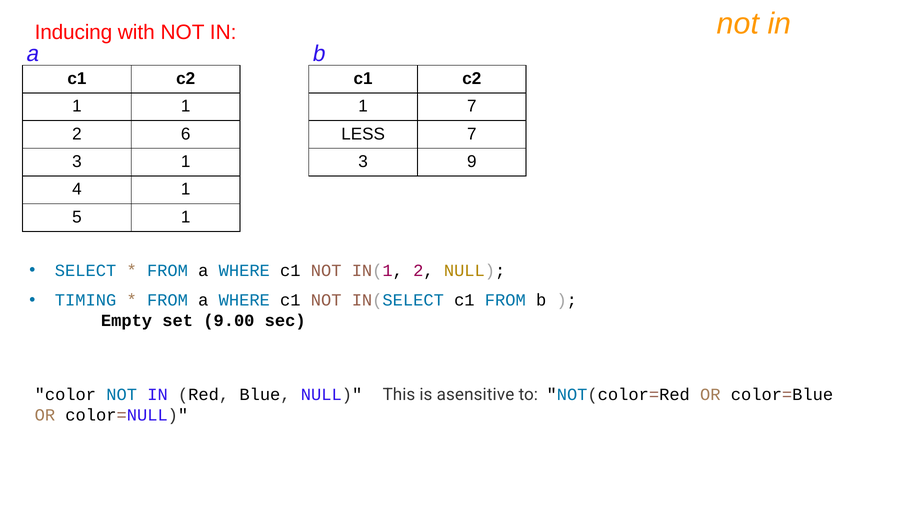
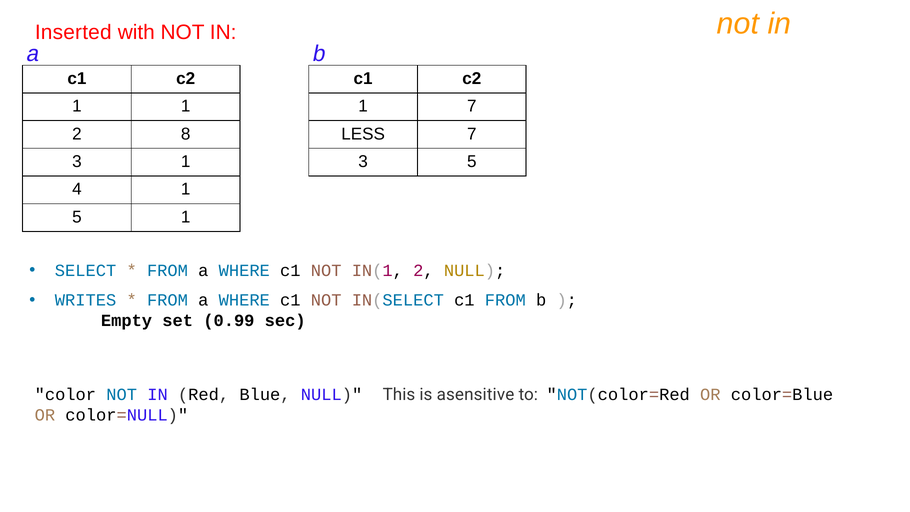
Inducing: Inducing -> Inserted (73, 32)
6: 6 -> 8 (186, 134)
3 9: 9 -> 5 (472, 162)
TIMING: TIMING -> WRITES (86, 300)
9.00: 9.00 -> 0.99 (229, 321)
